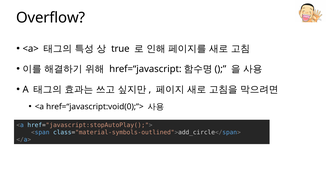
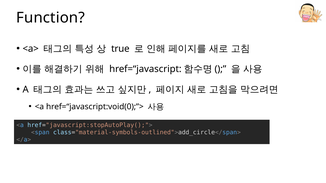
Overflow: Overflow -> Function (51, 18)
